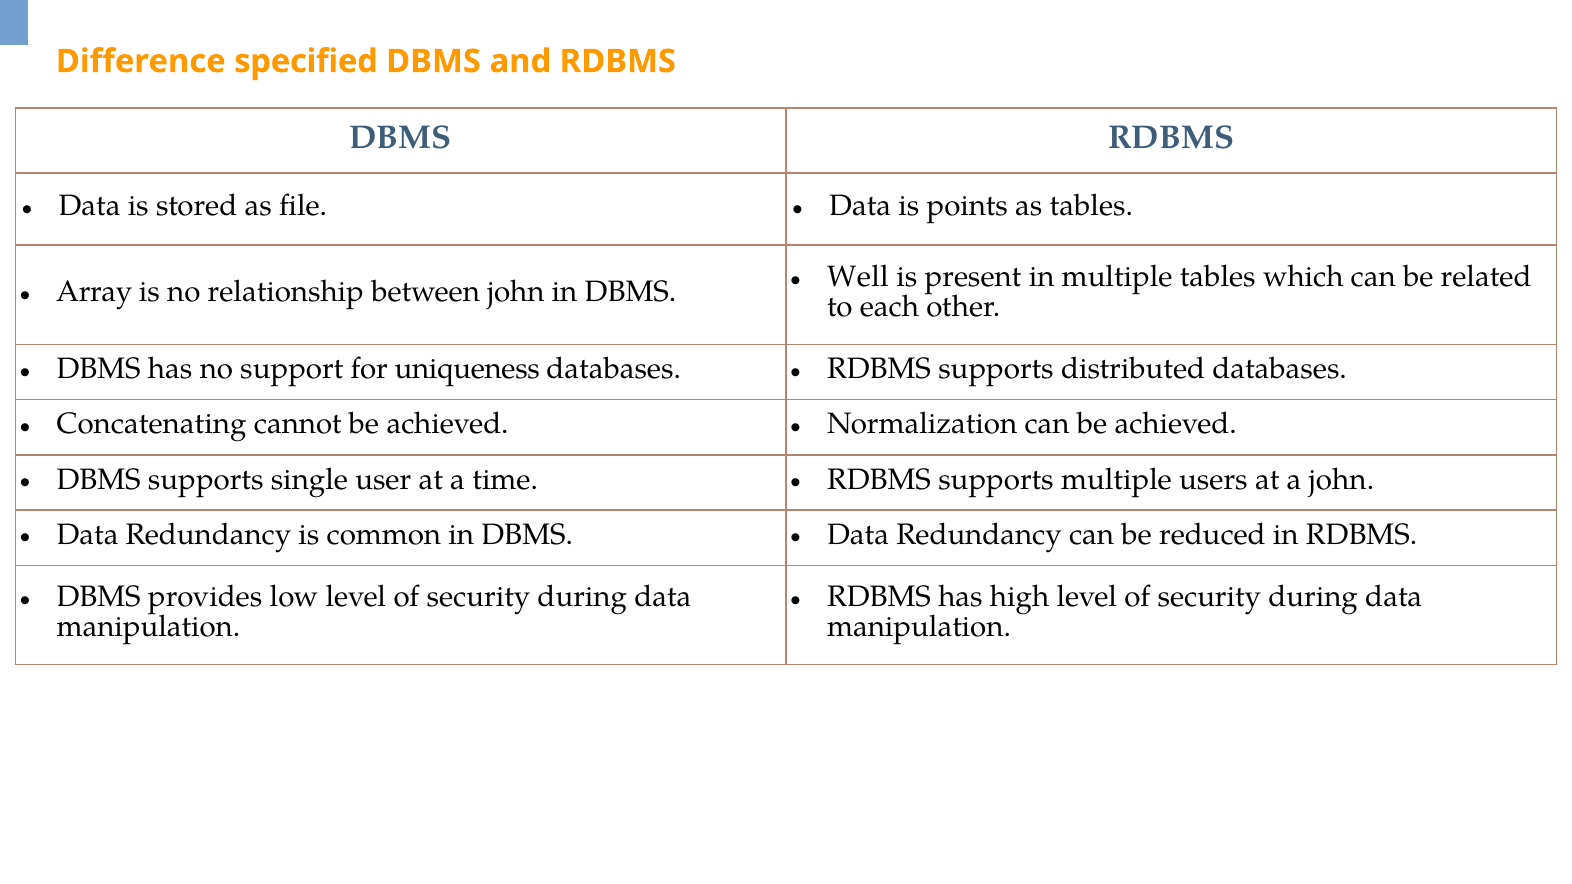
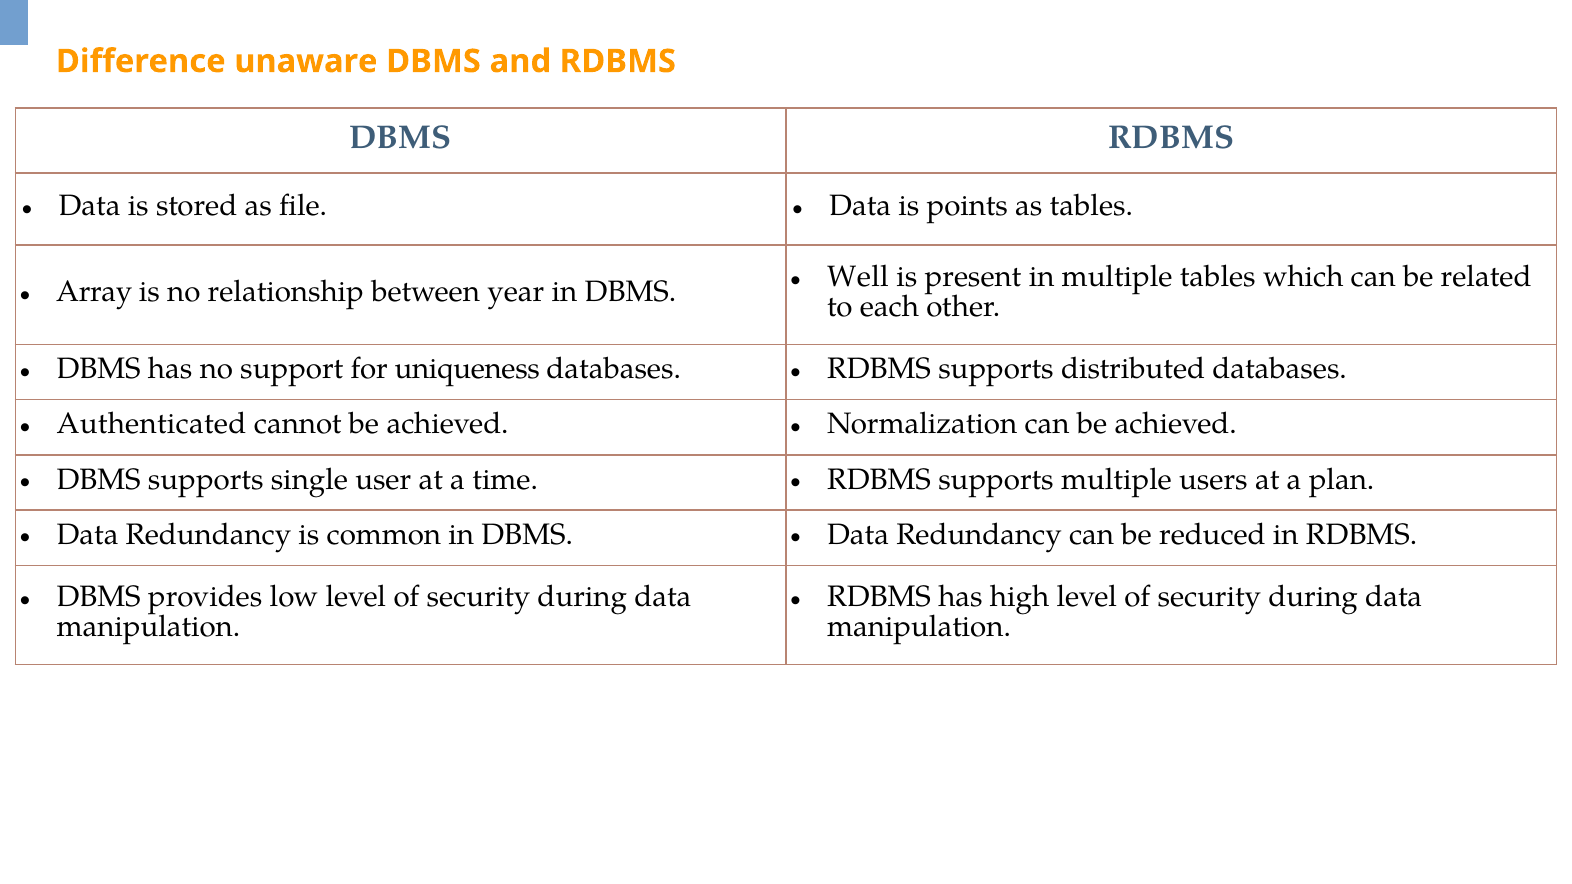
specified: specified -> unaware (306, 61)
between john: john -> year (516, 292)
Concatenating: Concatenating -> Authenticated (151, 424)
a john: john -> plan (1342, 479)
